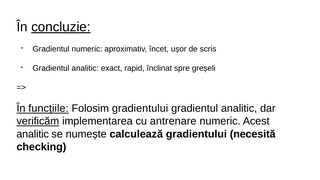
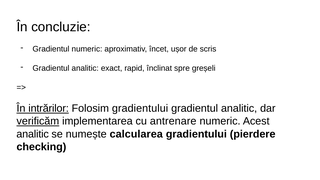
concluzie underline: present -> none (61, 27)
funcțiile: funcțiile -> intrărilor (49, 108)
calculează: calculează -> calcularea (136, 134)
necesită: necesită -> pierdere (253, 134)
